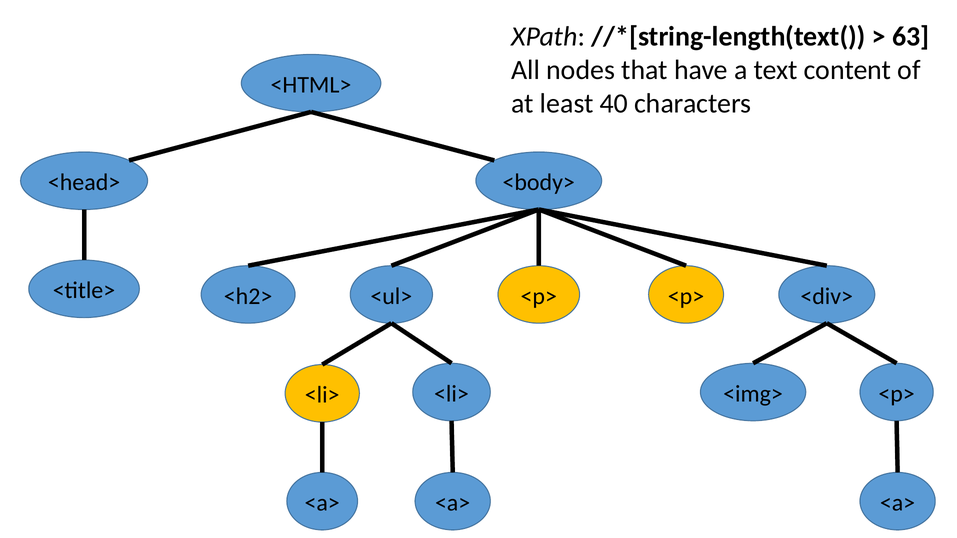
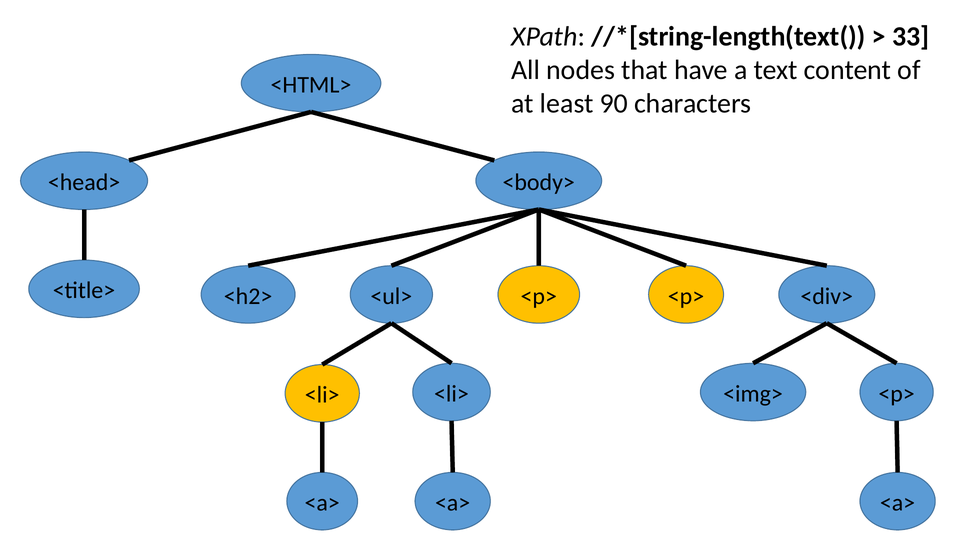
63: 63 -> 33 (911, 37)
40: 40 -> 90 (614, 104)
